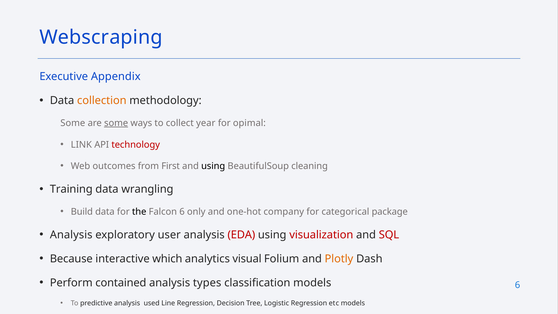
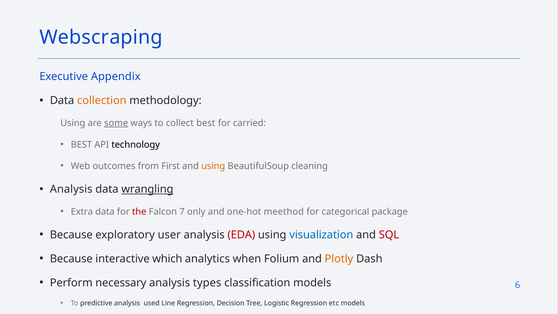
Some: Some -> Using (73, 123)
collect year: year -> best (206, 123)
opimal: opimal -> carried (249, 123)
LINK: LINK -> BEST (81, 145)
technology colour: red -> black (136, 145)
using colour: black -> orange (213, 166)
Training: Training -> Analysis (71, 189)
wrangling underline: none -> present (147, 189)
Build: Build -> Extra (82, 212)
the colour: black -> red (139, 212)
Falcon 6: 6 -> 7 (182, 212)
company: company -> meethod (284, 212)
Analysis: Analysis -> Because (71, 235)
visualization colour: red -> blue (321, 235)
visual: visual -> when (247, 259)
contained: contained -> necessary (121, 283)
